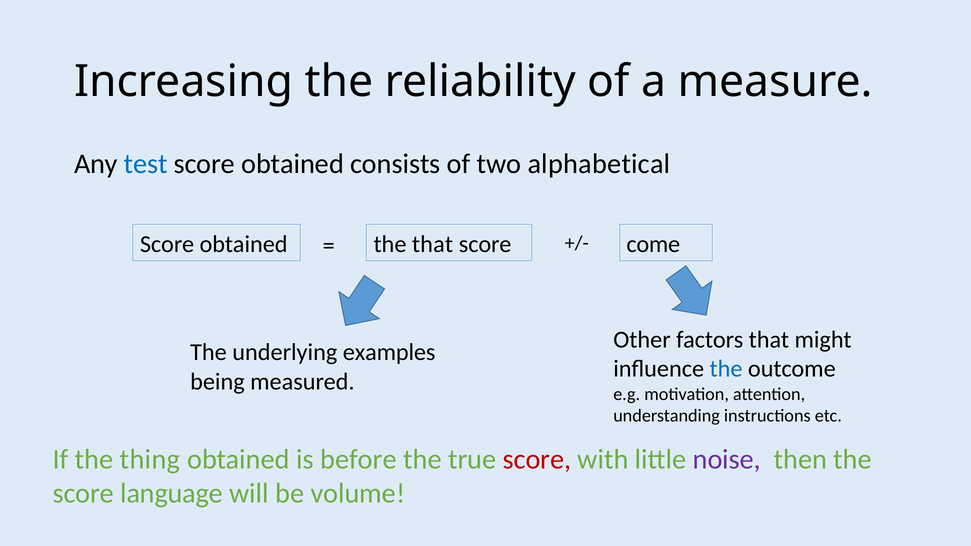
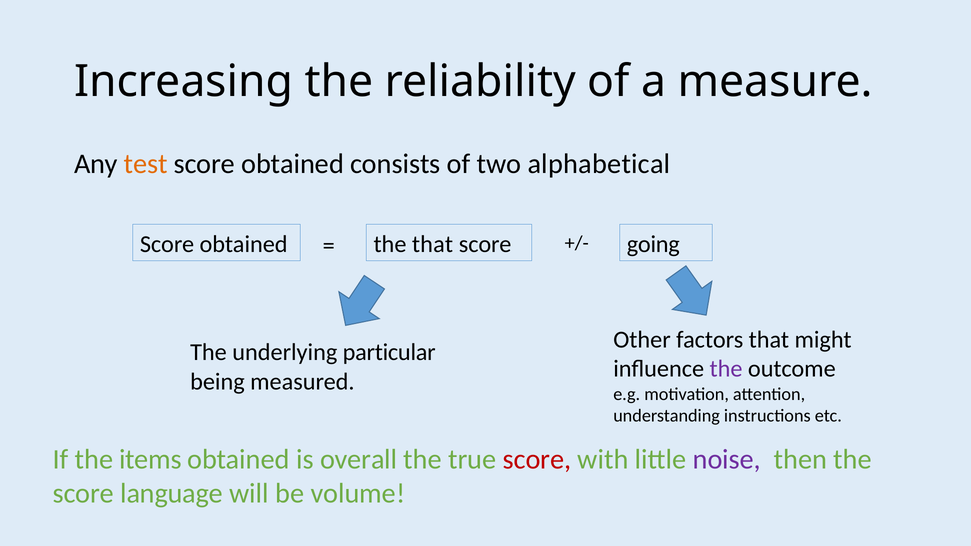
test colour: blue -> orange (146, 164)
come: come -> going (653, 244)
examples: examples -> particular (389, 353)
the colour: blue -> purple (726, 369)
thing: thing -> items (150, 460)
before: before -> overall (359, 460)
